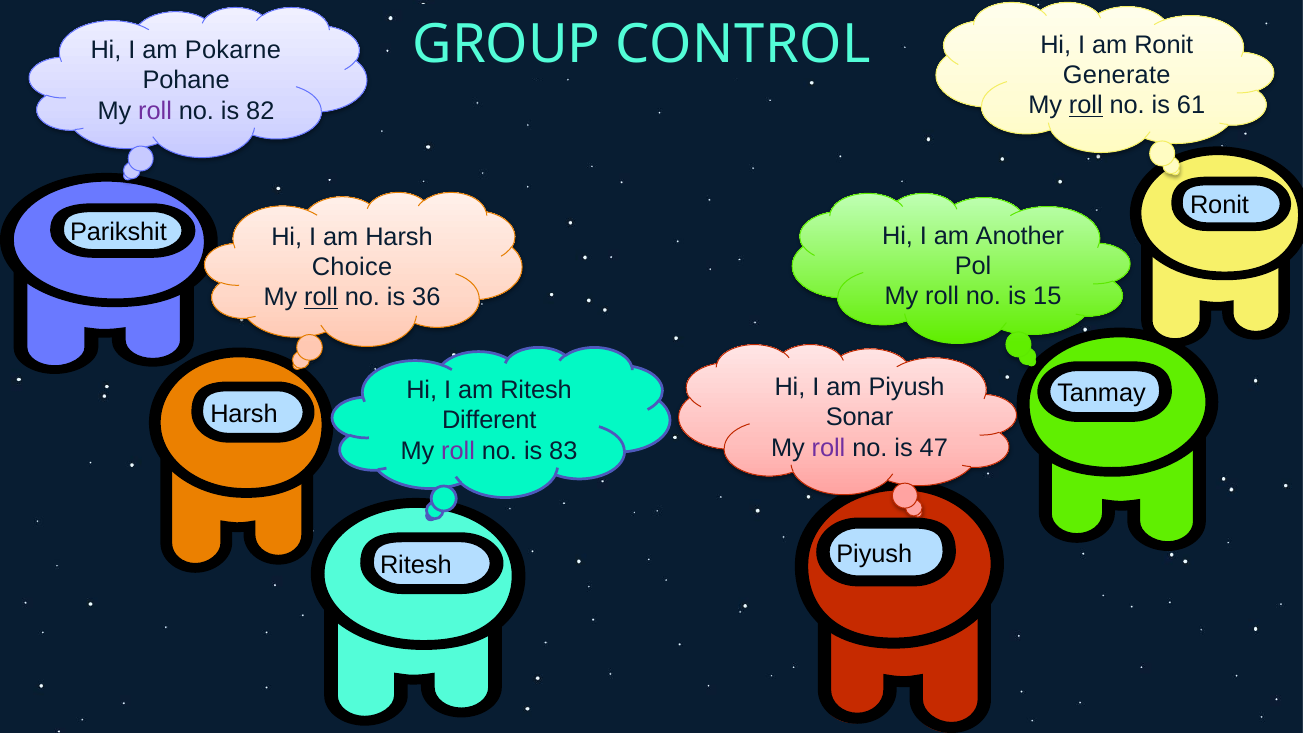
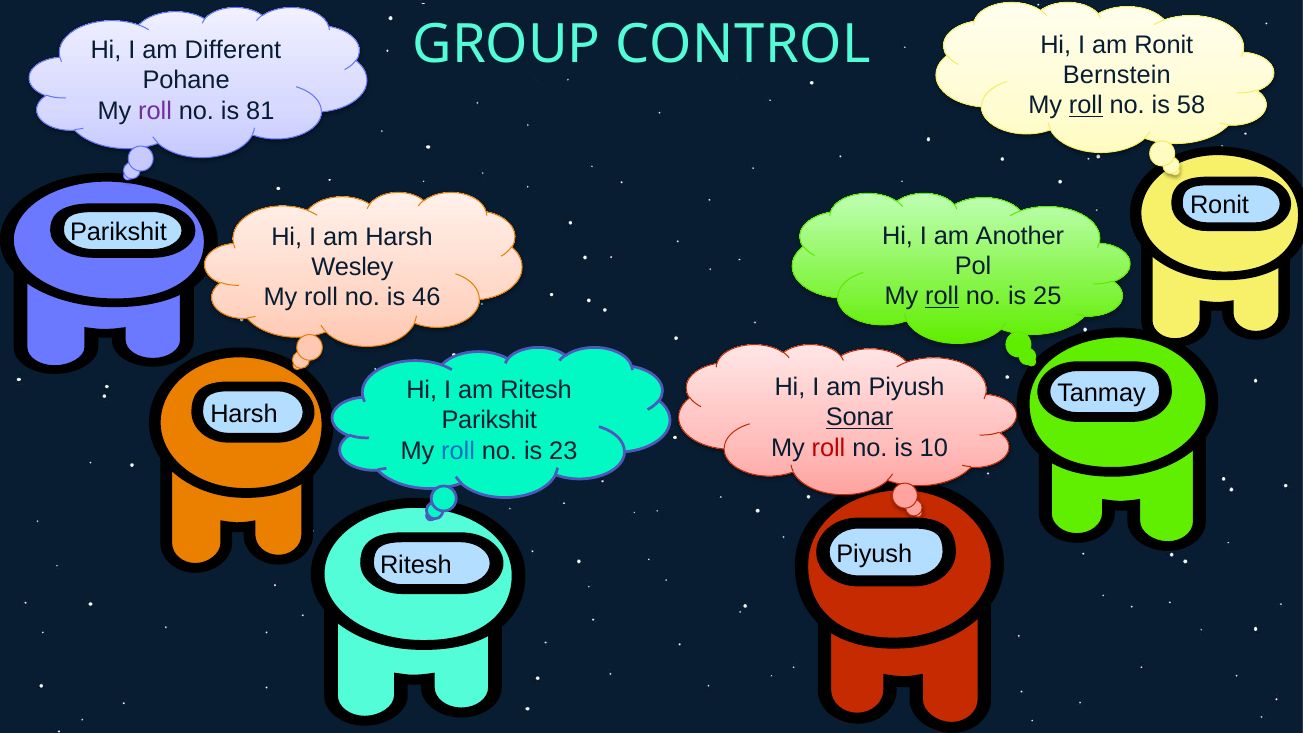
Pokarne: Pokarne -> Different (233, 50)
Generate: Generate -> Bernstein (1117, 75)
61: 61 -> 58 (1191, 106)
82: 82 -> 81 (260, 111)
Choice: Choice -> Wesley (352, 267)
roll underline: none -> present (942, 297)
15: 15 -> 25 (1047, 297)
roll underline: present -> none (321, 297)
36: 36 -> 46 (426, 297)
Sonar underline: none -> present (860, 417)
Different: Different -> Parikshit (489, 420)
roll colour: purple -> red (829, 448)
47: 47 -> 10 (934, 448)
roll colour: purple -> blue (458, 451)
83: 83 -> 23 (563, 451)
